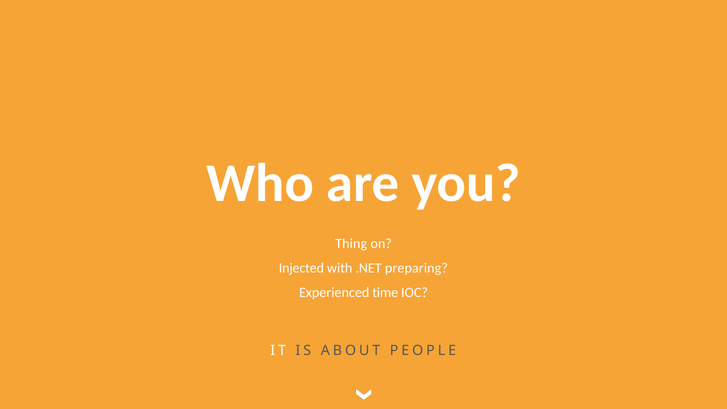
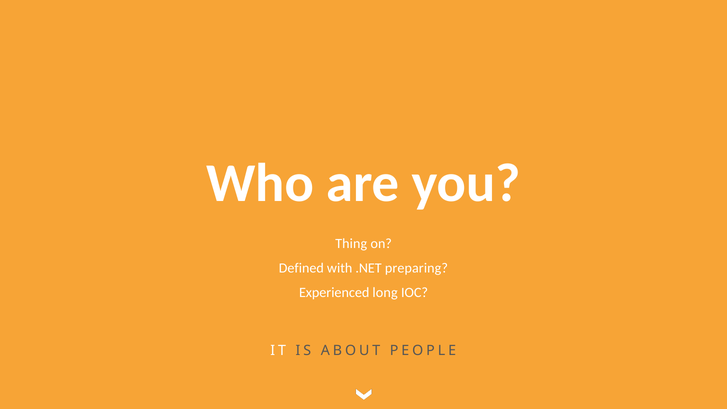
Injected: Injected -> Defined (301, 268)
time: time -> long (385, 293)
